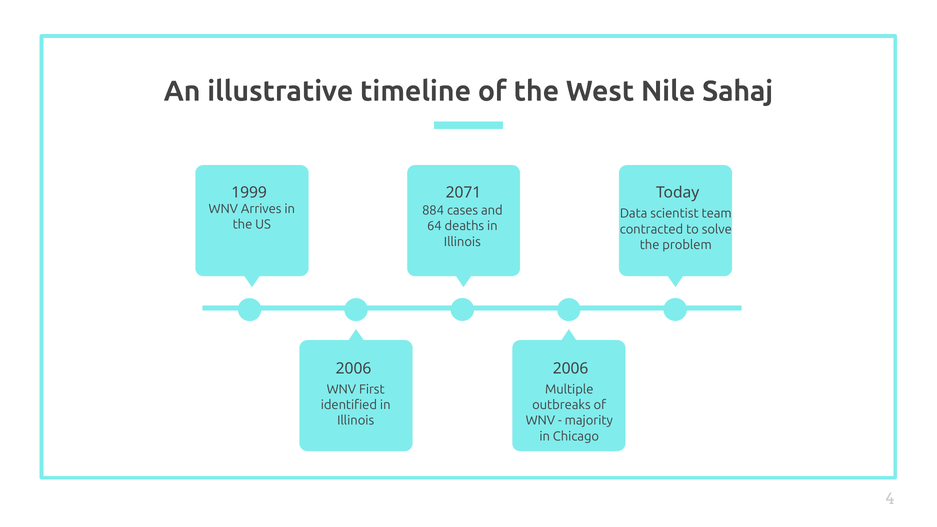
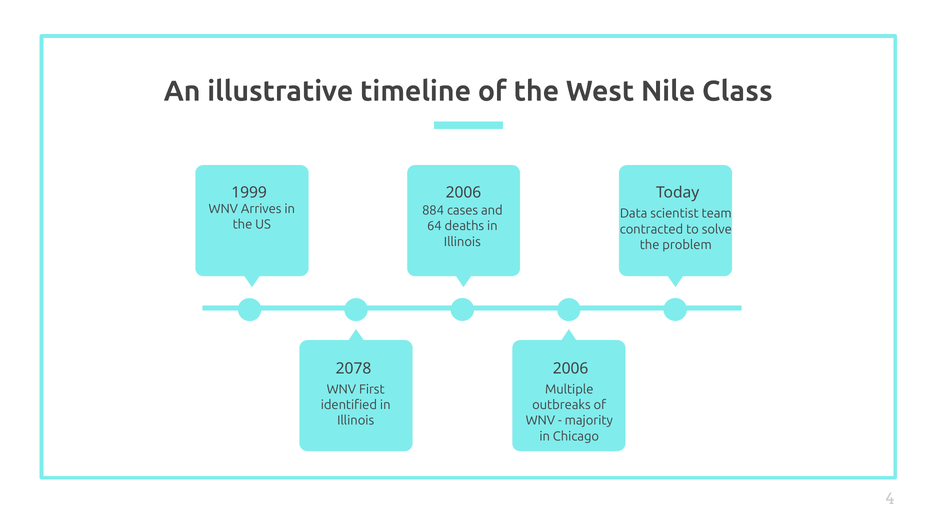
Sahaj: Sahaj -> Class (737, 91)
2071: 2071 -> 2006 (463, 193)
2006: 2006 -> 2078 (354, 369)
